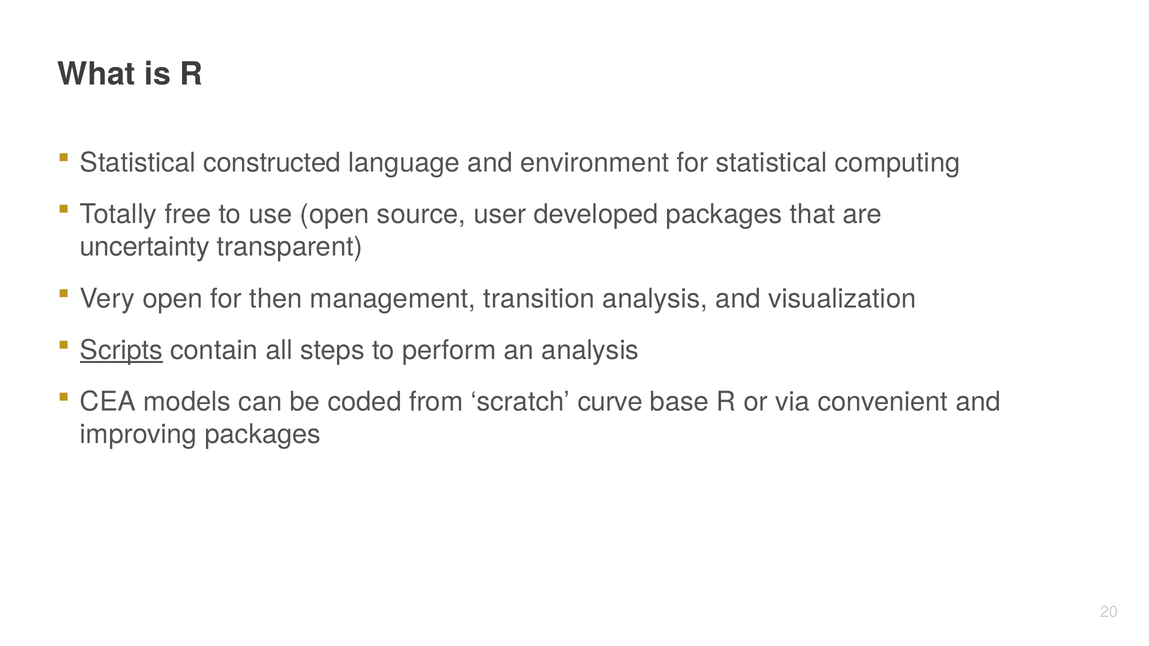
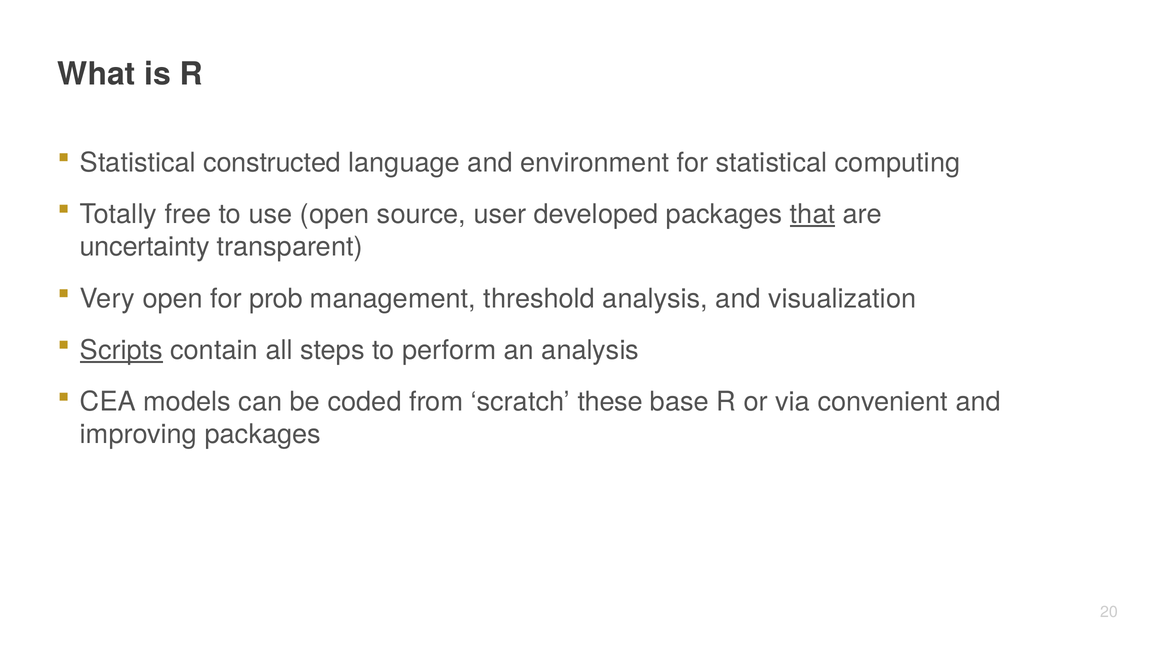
that underline: none -> present (813, 215)
then: then -> prob (276, 299)
transition: transition -> threshold (539, 299)
curve: curve -> these (610, 402)
